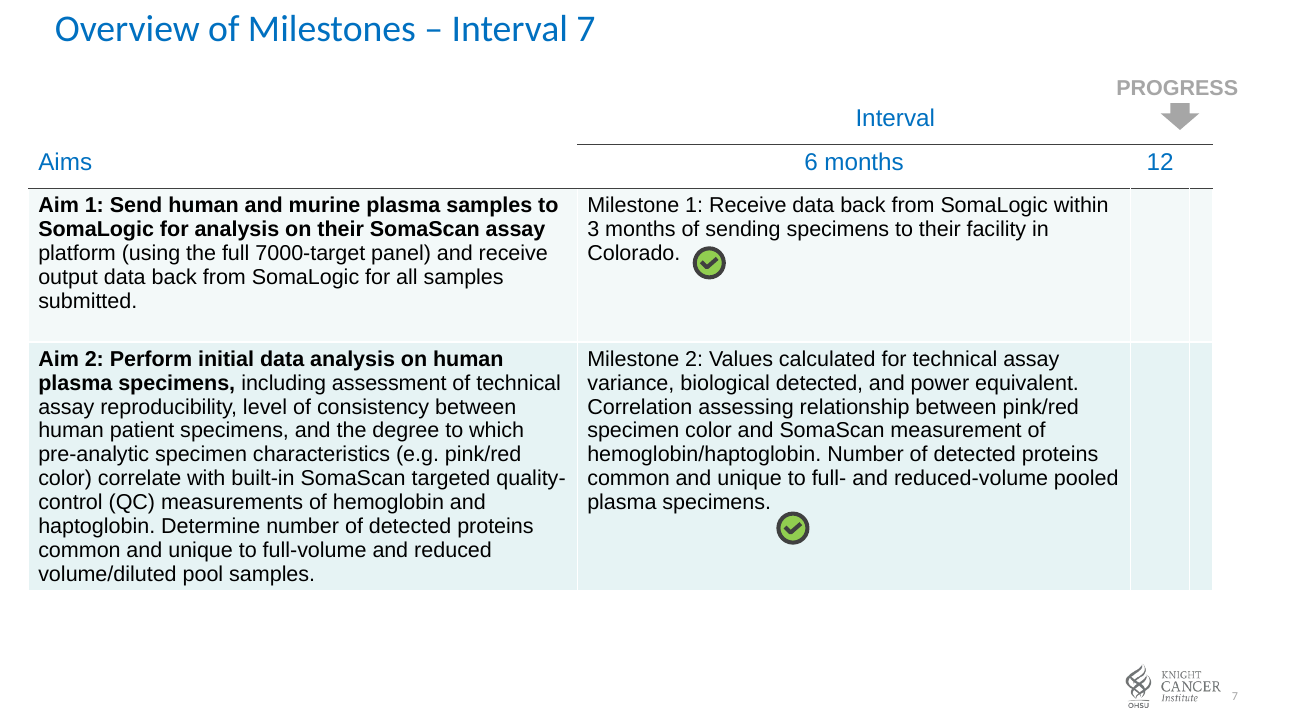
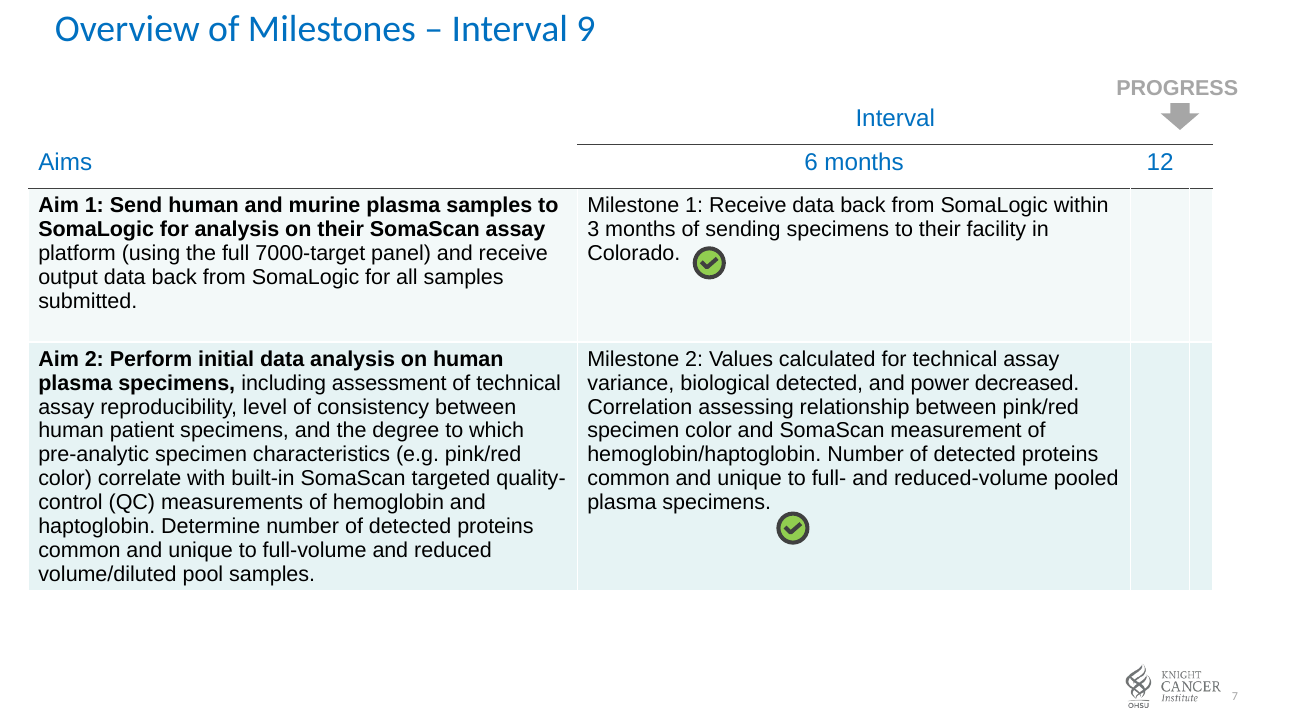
Interval 7: 7 -> 9 (586, 29)
equivalent: equivalent -> decreased (1027, 383)
